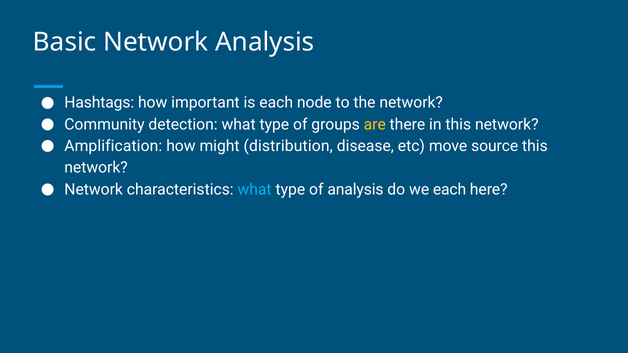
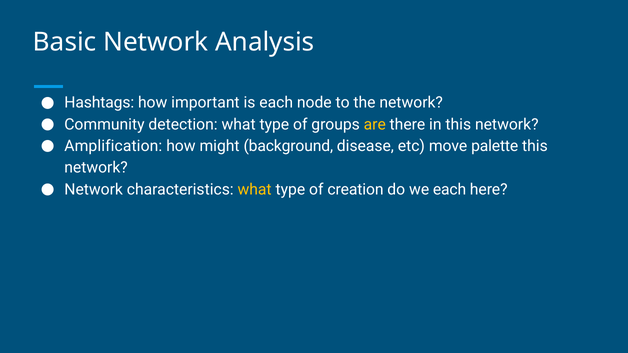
distribution: distribution -> background (288, 146)
source: source -> palette (495, 146)
what colour: light blue -> yellow (255, 189)
of analysis: analysis -> creation (355, 189)
